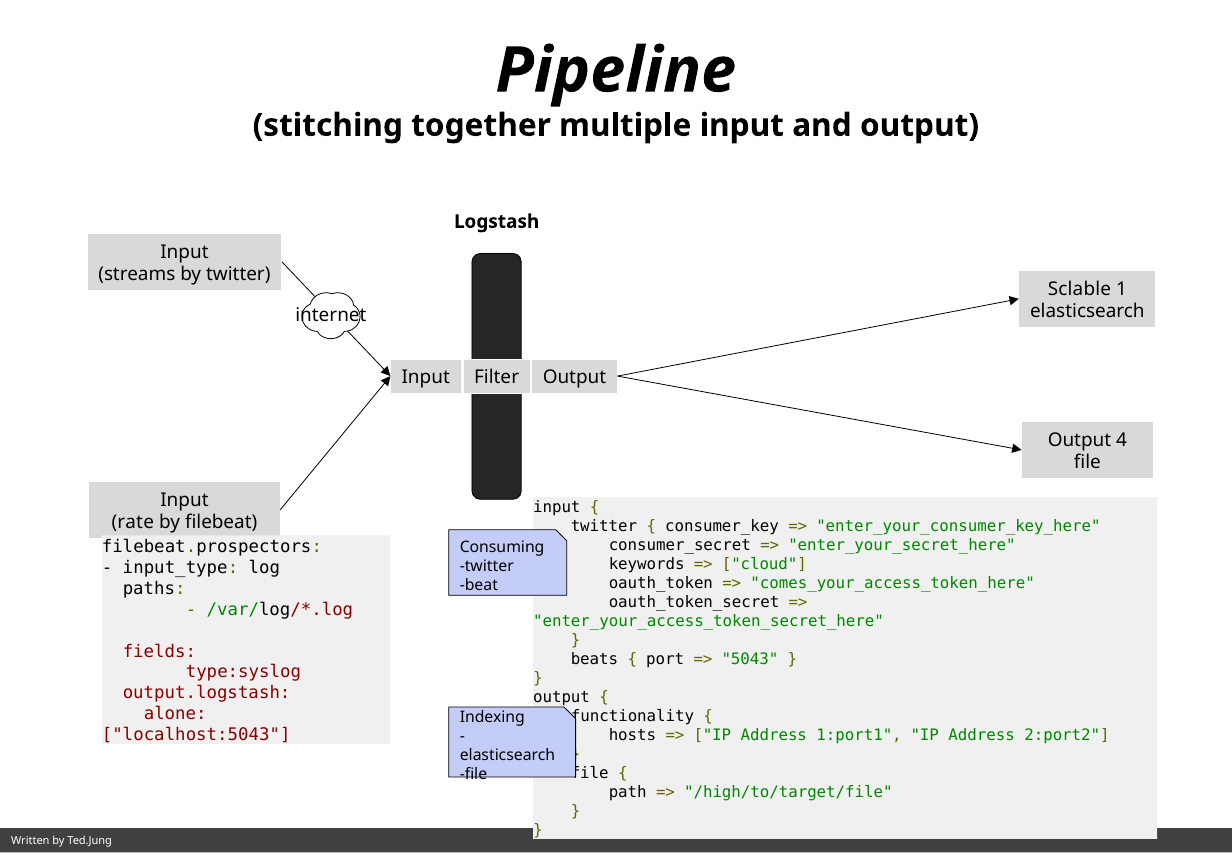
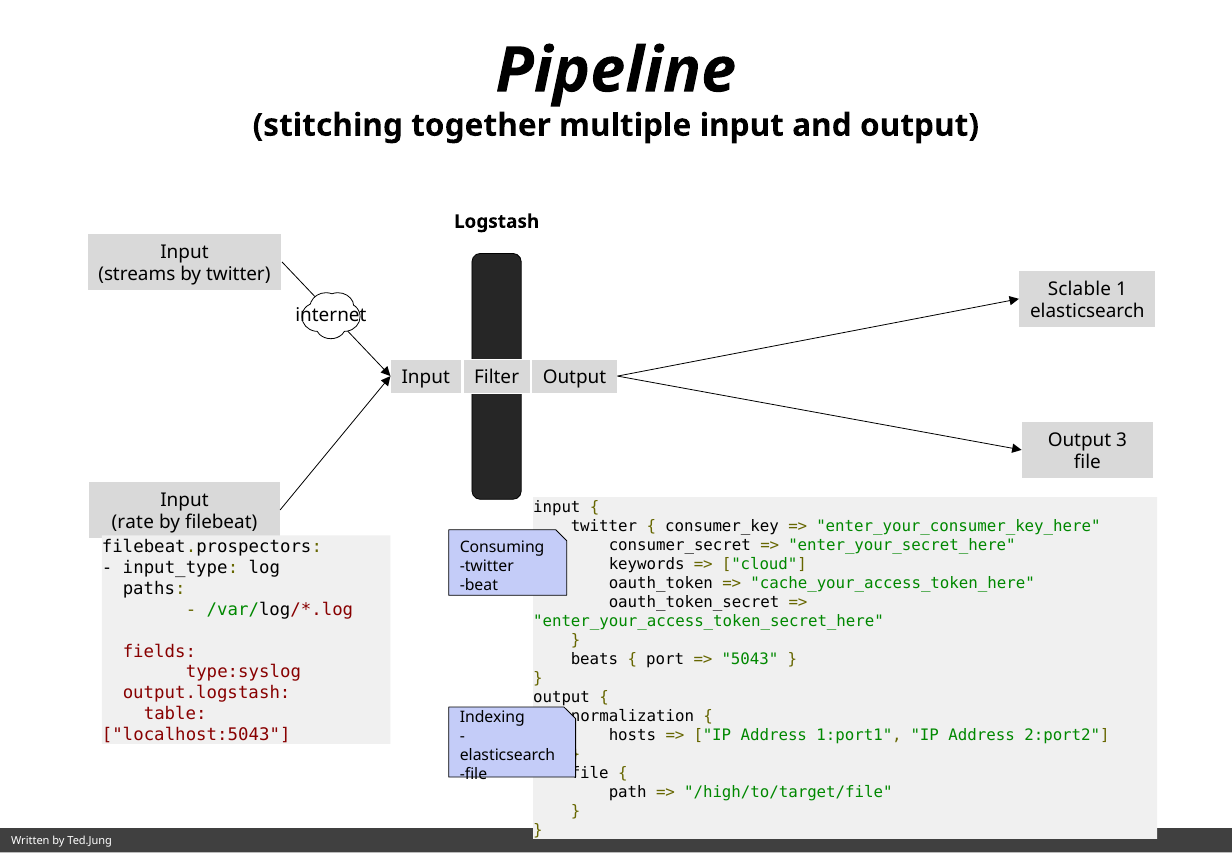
4: 4 -> 3 (1121, 440)
comes_your_access_token_here: comes_your_access_token_here -> cache_your_access_token_here (893, 584)
alone: alone -> table (175, 714)
functionality: functionality -> normalization (633, 716)
